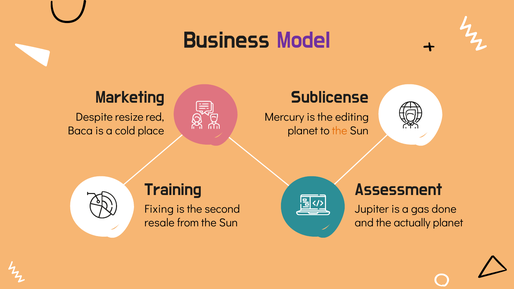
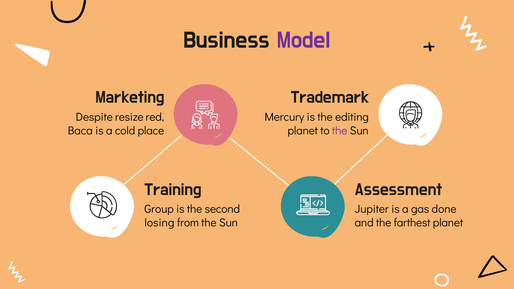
Sublicense: Sublicense -> Trademark (330, 97)
the colour: orange -> purple (340, 131)
Fixing: Fixing -> Group (159, 209)
resale: resale -> losing (159, 223)
actually: actually -> farthest (412, 223)
